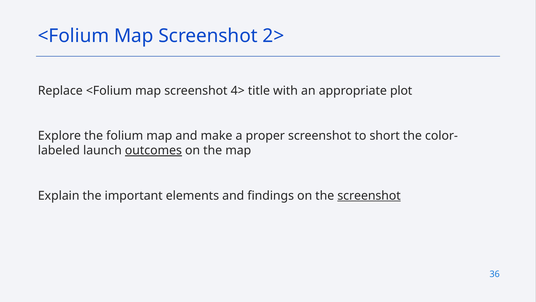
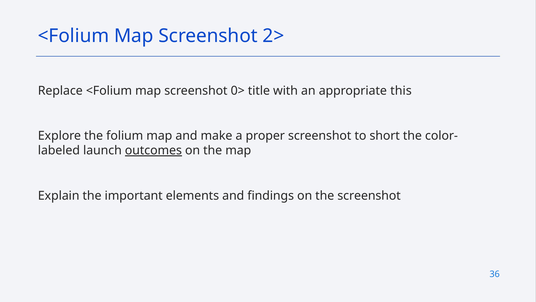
4>: 4> -> 0> (238, 90)
plot: plot -> this (401, 90)
screenshot underline: present -> none (369, 195)
